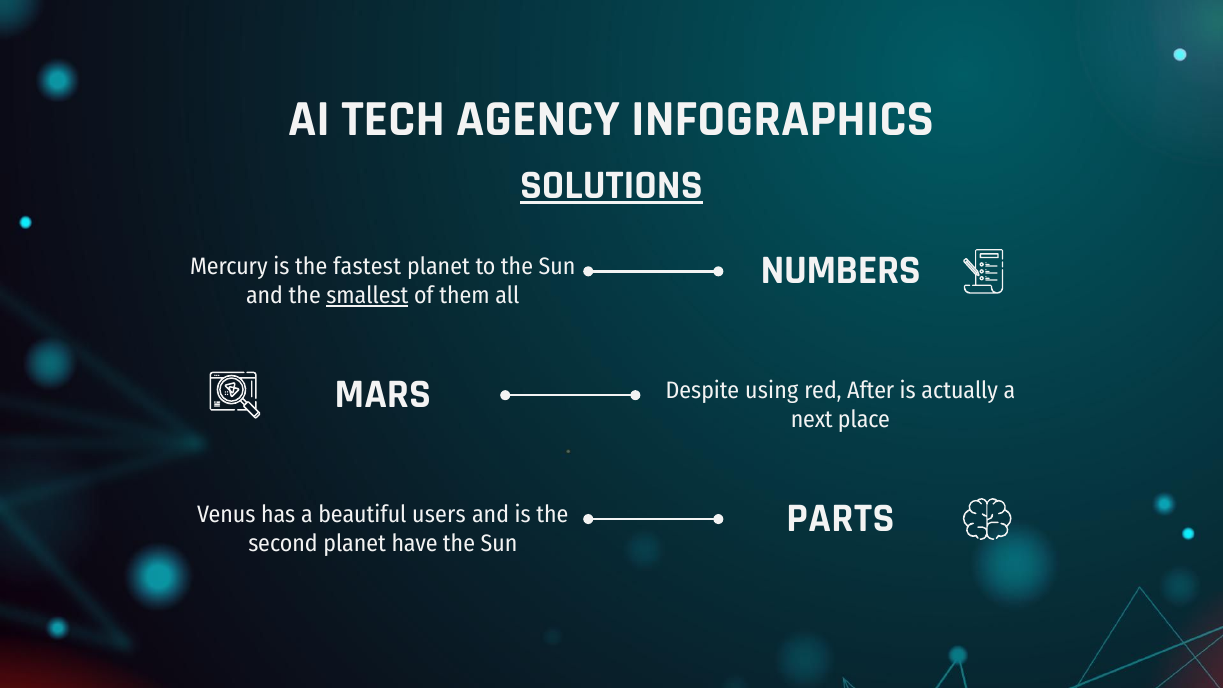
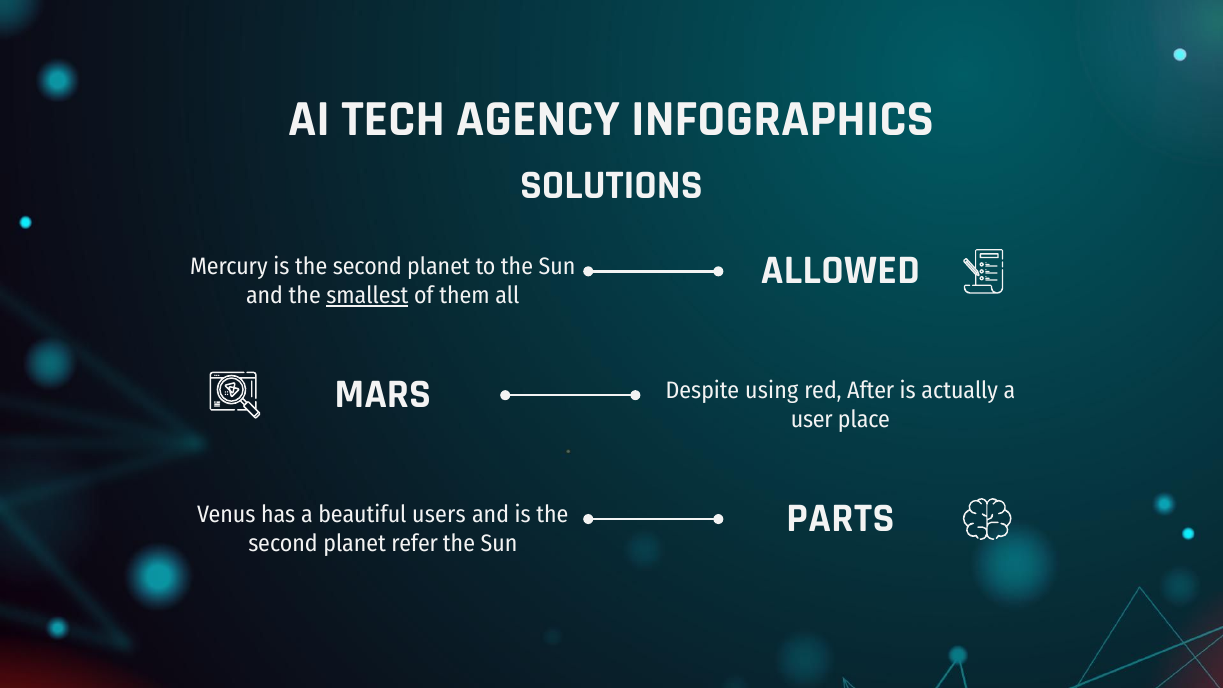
SOLUTIONS underline: present -> none (611, 185)
NUMBERS: NUMBERS -> ALLOWED (840, 270)
Mercury is the fastest: fastest -> second (367, 267)
next: next -> user (812, 419)
have: have -> refer (415, 543)
